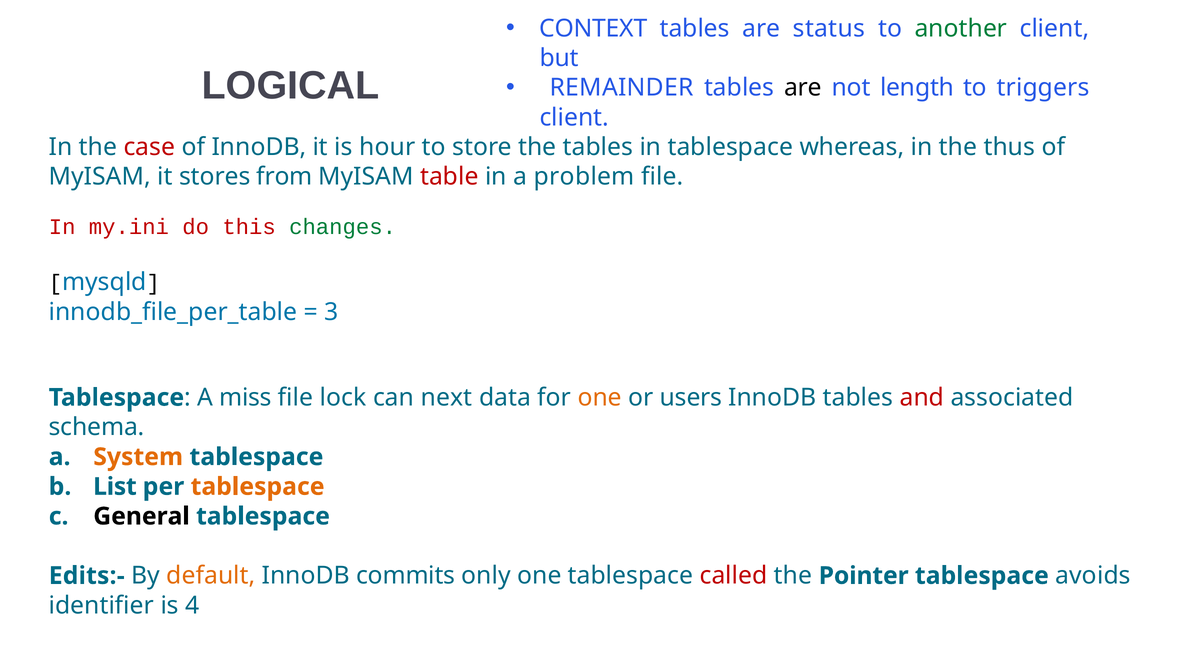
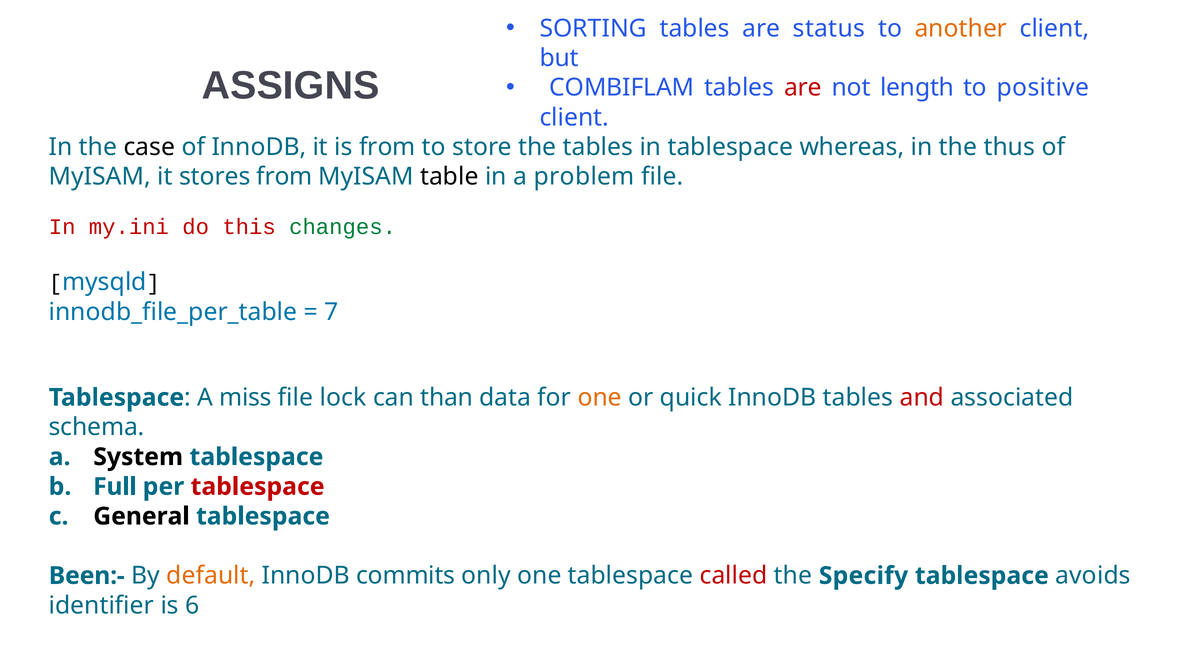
CONTEXT: CONTEXT -> SORTING (593, 28)
another colour: green -> orange (961, 28)
LOGICAL: LOGICAL -> ASSIGNS (291, 86)
REMAINDER: REMAINDER -> COMBIFLAM (622, 88)
are colour: black -> red (803, 88)
triggers: triggers -> positive (1043, 88)
case colour: red -> black (149, 147)
is hour: hour -> from (387, 147)
table colour: red -> black (449, 177)
3: 3 -> 7 (331, 312)
next: next -> than (447, 397)
users: users -> quick (691, 397)
System colour: orange -> black (138, 457)
List: List -> Full (115, 486)
tablespace colour: orange -> red (258, 486)
Edits:-: Edits:- -> Been:- (87, 575)
Pointer: Pointer -> Specify (863, 575)
4: 4 -> 6 (192, 605)
